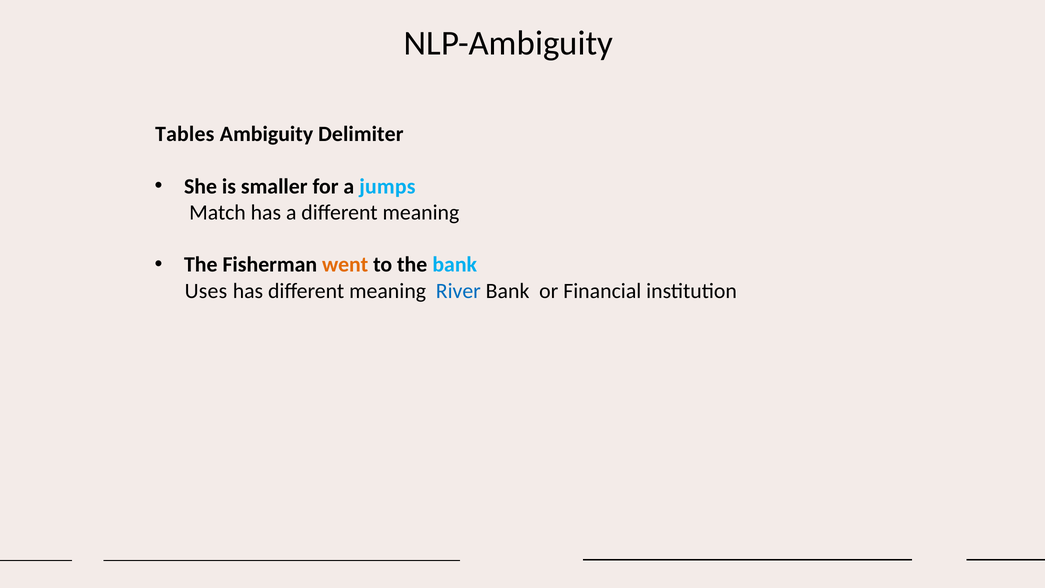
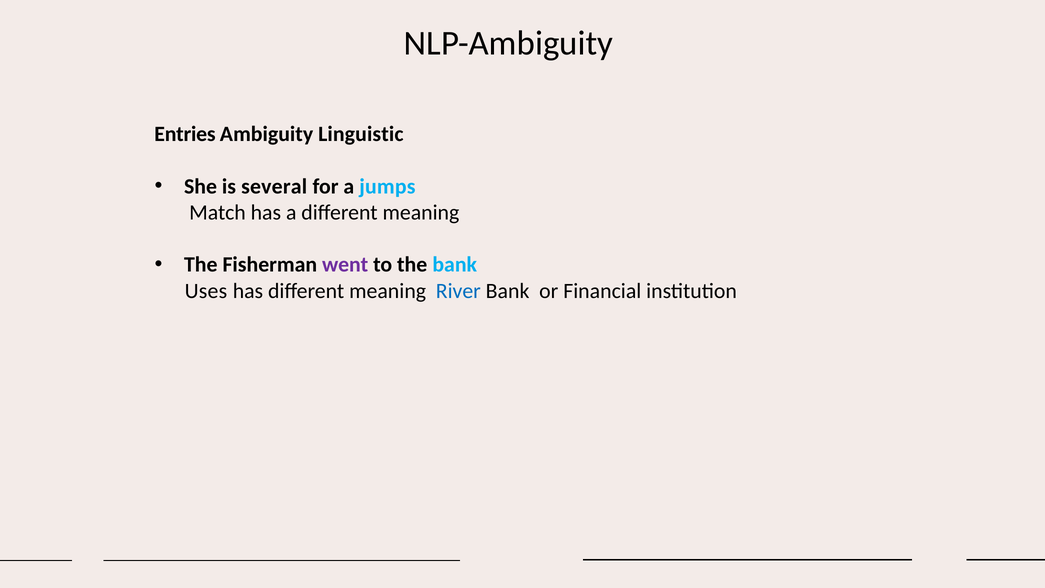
Tables: Tables -> Entries (185, 134)
Delimiter: Delimiter -> Linguistic (361, 134)
smaller: smaller -> several (274, 186)
went colour: orange -> purple (345, 265)
